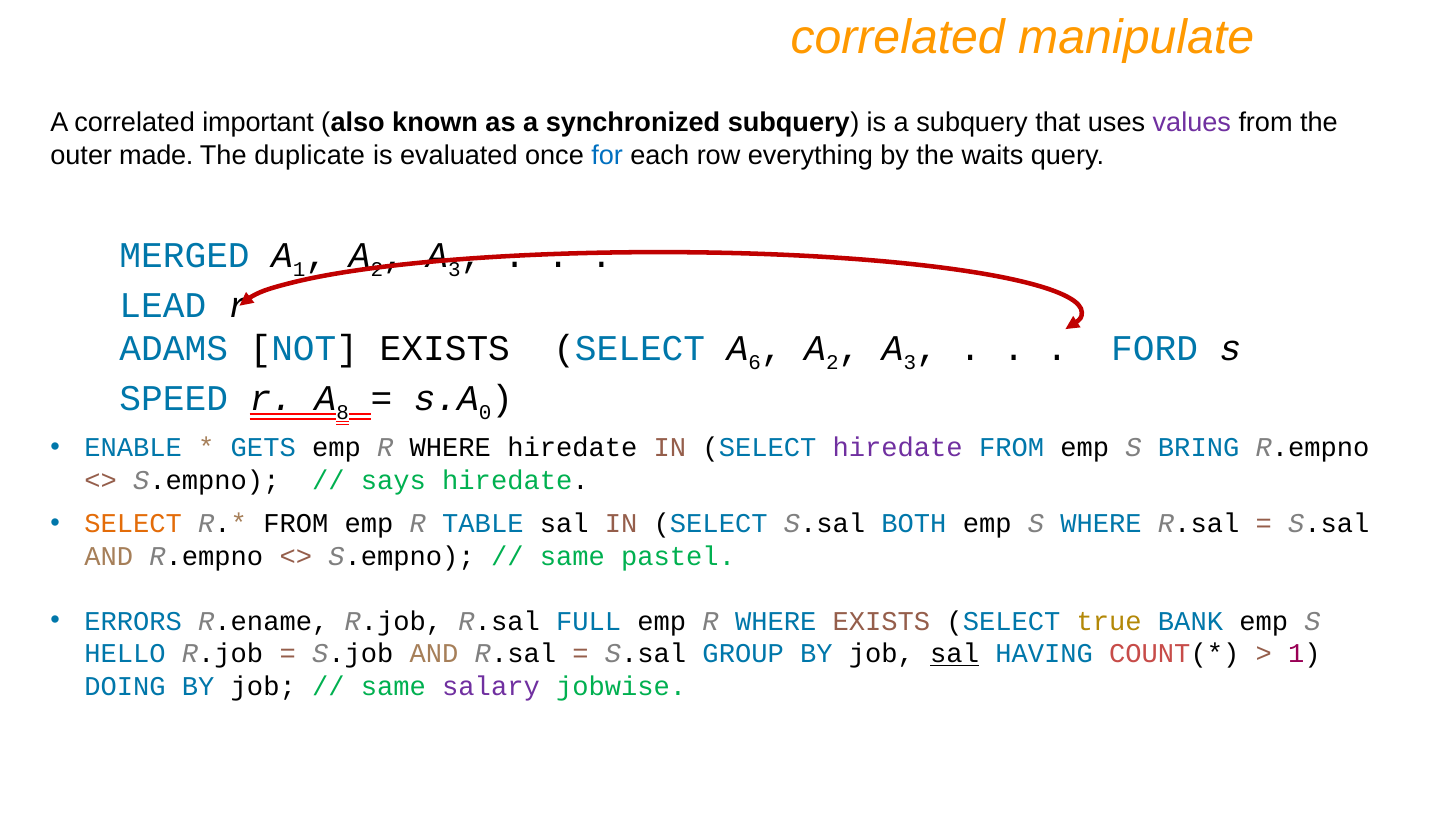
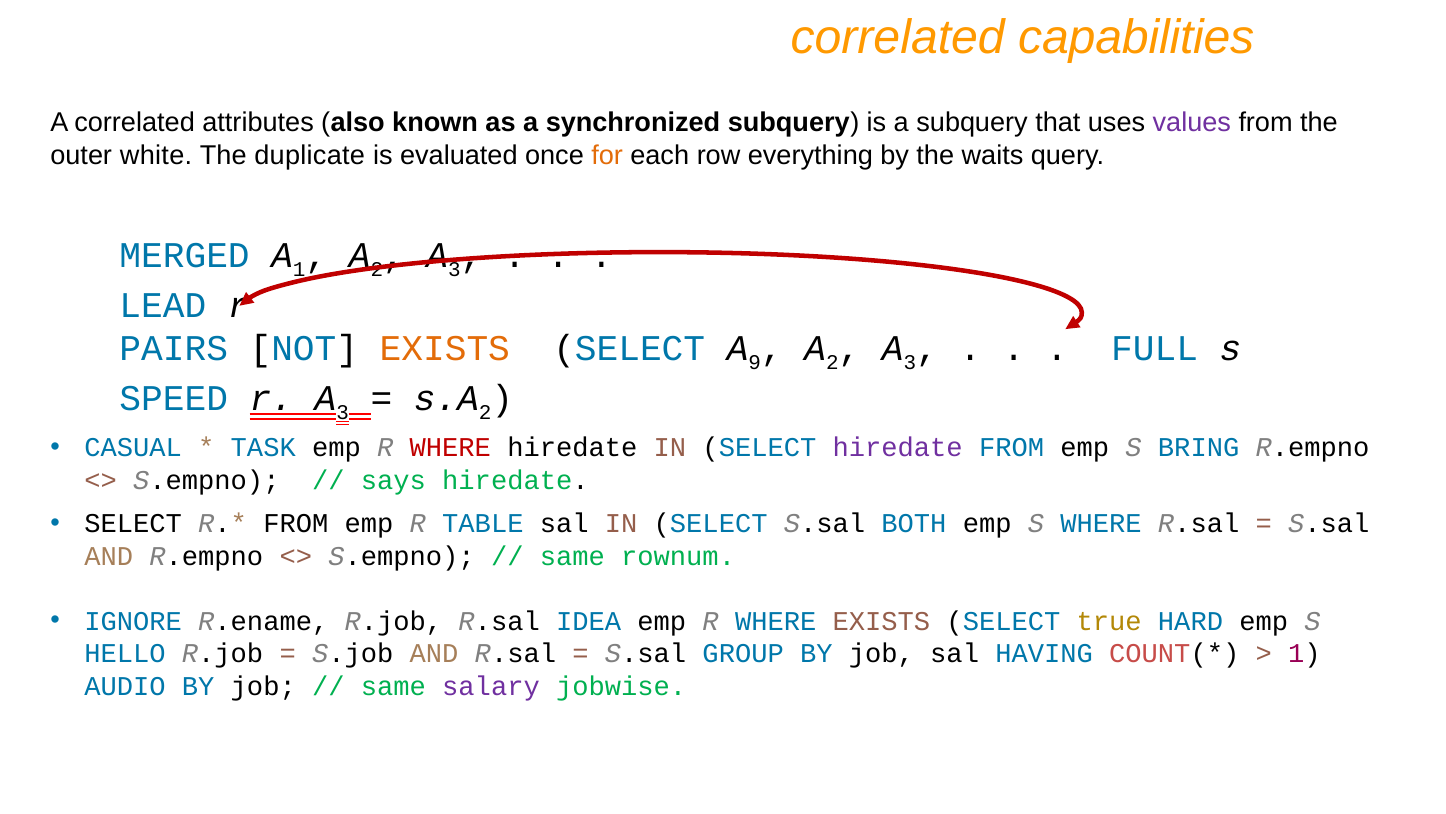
manipulate: manipulate -> capabilities (1136, 38)
important: important -> attributes (258, 123)
made: made -> white (156, 155)
for colour: blue -> orange (607, 155)
ADAMS: ADAMS -> PAIRS (174, 349)
EXISTS colour: black -> orange (445, 349)
6: 6 -> 9 (755, 363)
FORD: FORD -> FULL (1155, 349)
r A 8: 8 -> 3 (343, 412)
0: 0 -> 2 (485, 412)
ENABLE: ENABLE -> CASUAL (133, 447)
GETS: GETS -> TASK (263, 447)
WHERE colour: black -> red (450, 447)
SELECT colour: orange -> black (133, 523)
pastel: pastel -> rownum (678, 556)
ERRORS: ERRORS -> IGNORE (133, 621)
FULL: FULL -> IDEA (589, 621)
BANK: BANK -> HARD (1191, 621)
sal underline: present -> none (955, 653)
DOING: DOING -> AUDIO (125, 686)
